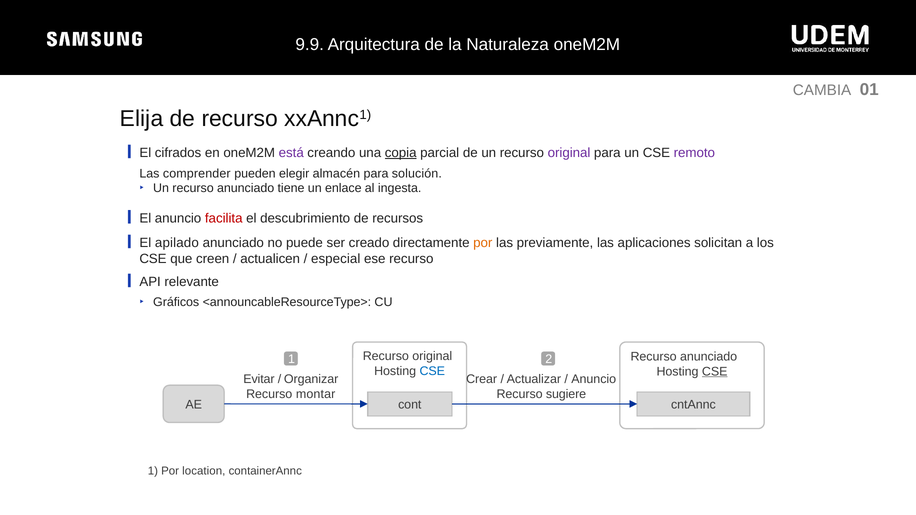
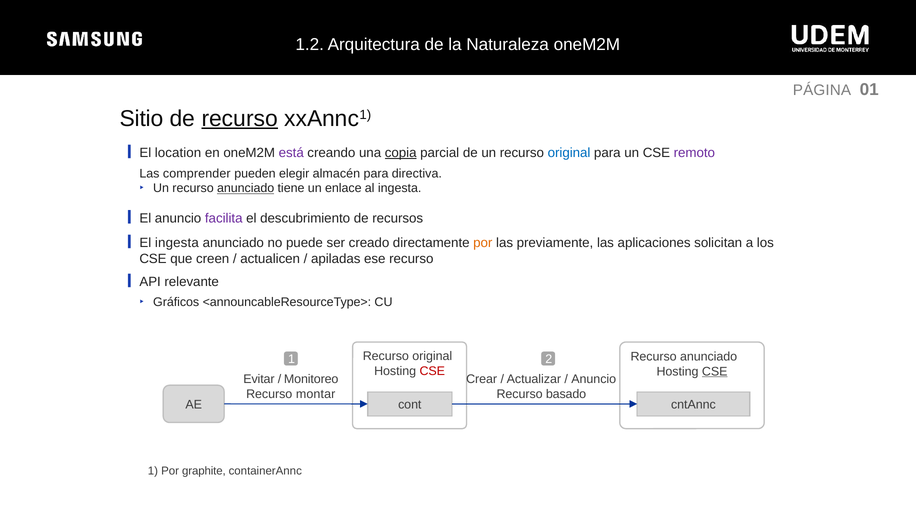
9.9: 9.9 -> 1.2 (310, 45)
CAMBIA: CAMBIA -> PÁGINA (822, 90)
Elija: Elija -> Sitio (142, 119)
recurso underline: none -> present (240, 119)
cifrados: cifrados -> location (178, 153)
original colour: purple -> blue (569, 153)
solución: solución -> directiva (417, 174)
anunciado underline: none -> present (246, 188)
facilita colour: red -> purple (224, 218)
El apilado: apilado -> ingesta (177, 243)
especial: especial -> apiladas (336, 259)
CSE colour: blue -> red (432, 371)
Organizar: Organizar -> Monitoreo (311, 379)
sugiere: sugiere -> basado (566, 394)
location: location -> graphite (204, 471)
